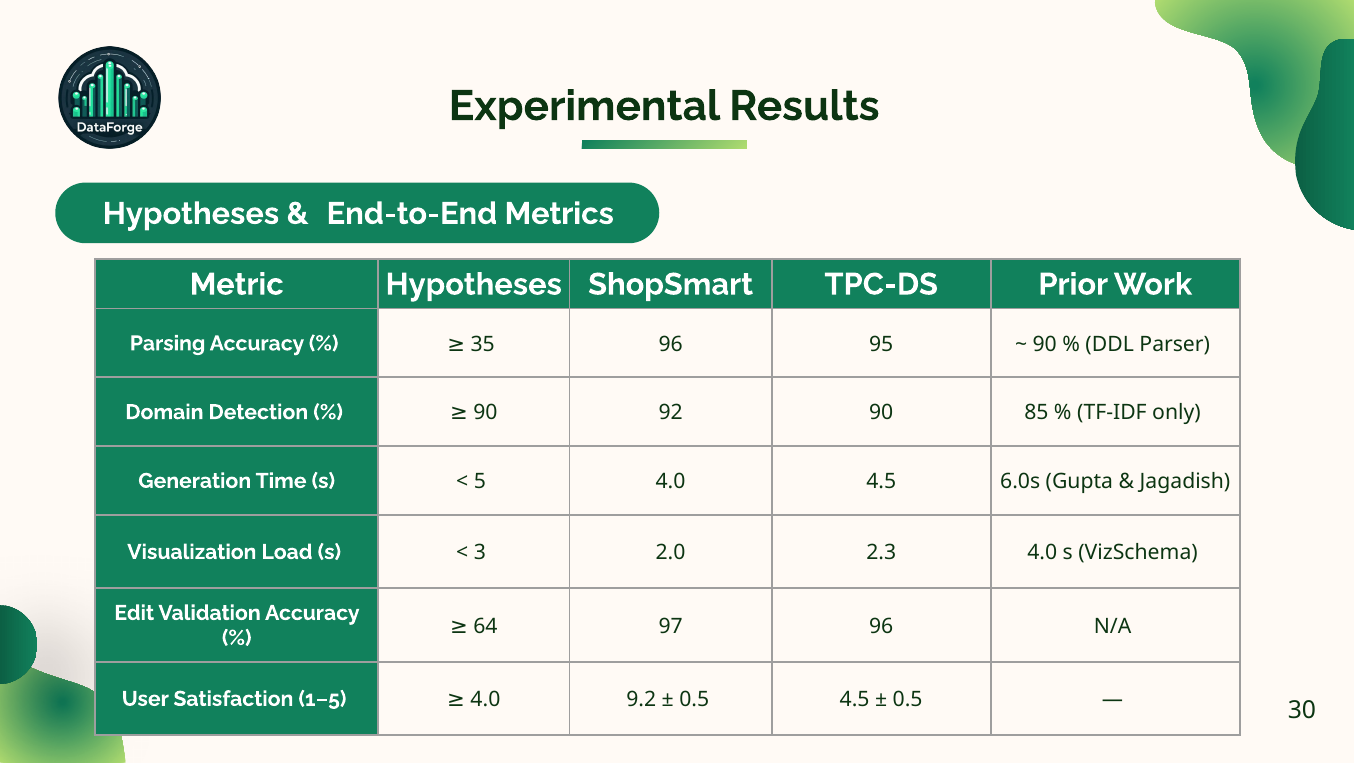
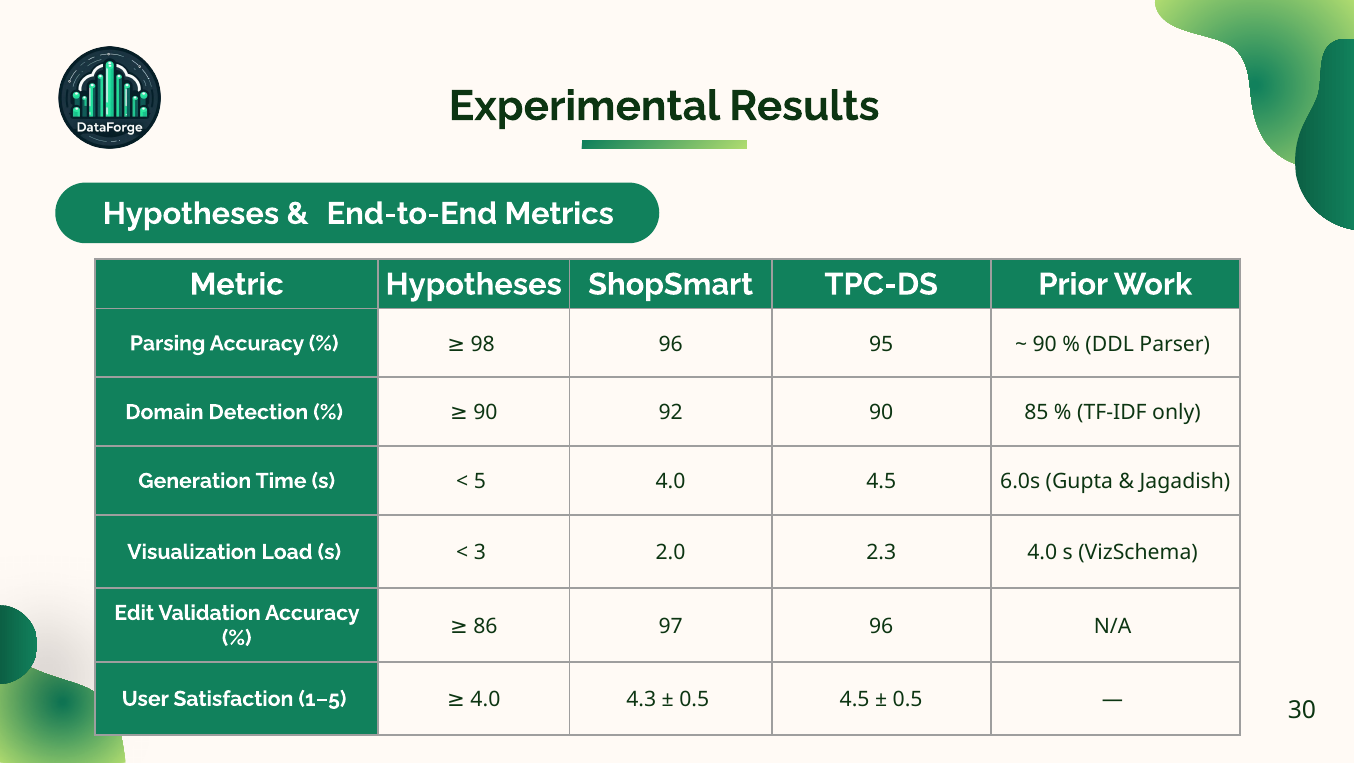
35: 35 -> 98 (483, 344)
64: 64 -> 86 (485, 626)
9.2: 9.2 -> 4.3 (641, 699)
